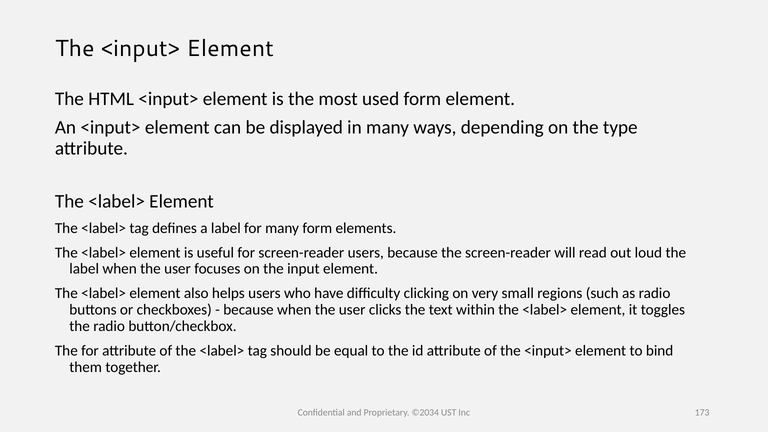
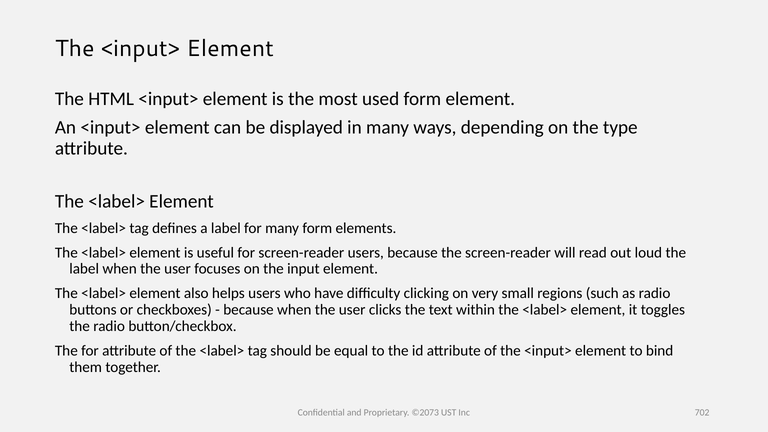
©2034: ©2034 -> ©2073 (425, 412)
173: 173 -> 702 (702, 412)
